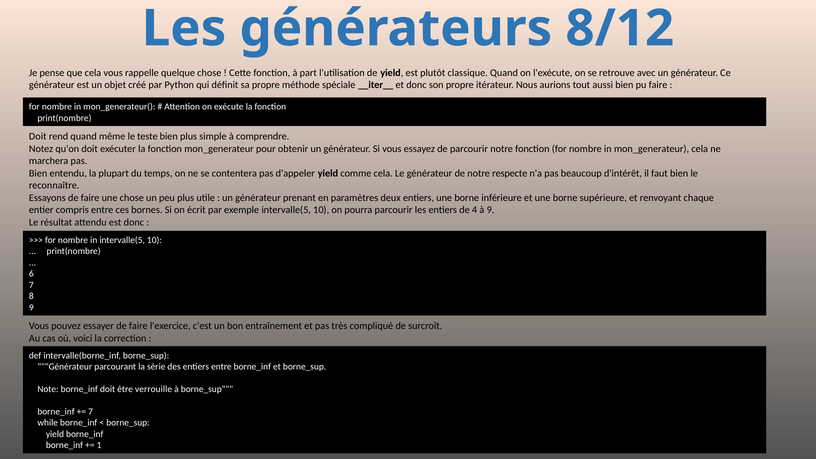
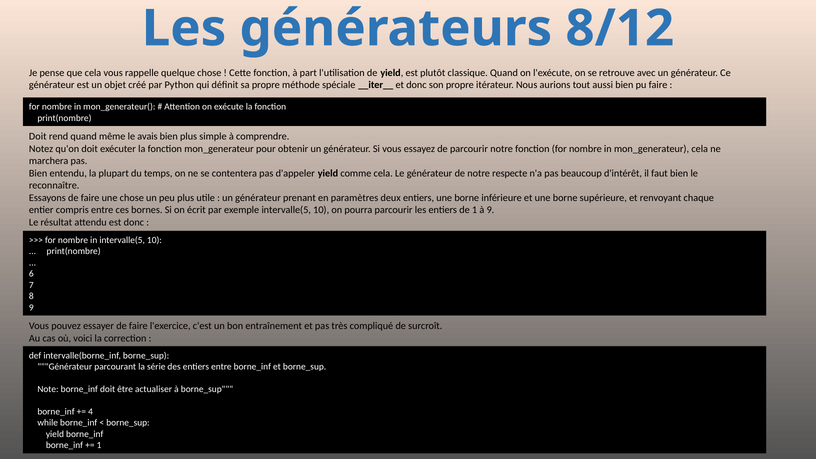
teste: teste -> avais (147, 137)
de 4: 4 -> 1 (475, 210)
verrouille: verrouille -> actualiser (154, 389)
7: 7 -> 4 (91, 412)
